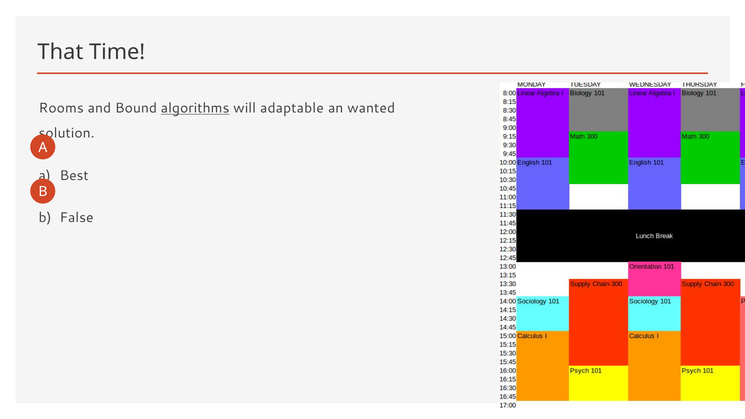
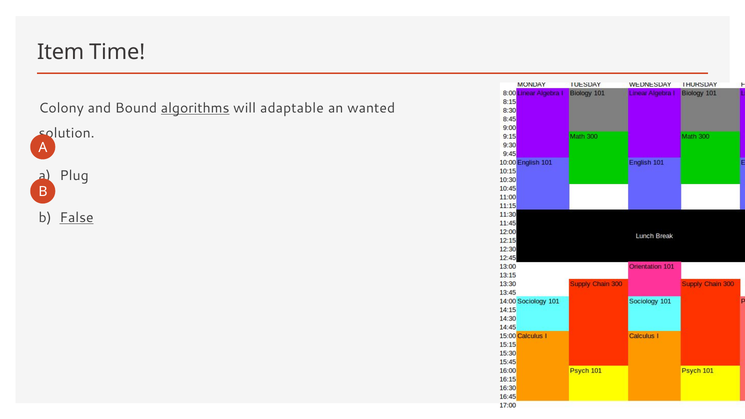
That: That -> Item (61, 52)
Rooms: Rooms -> Colony (61, 108)
Best: Best -> Plug (74, 176)
False underline: none -> present (77, 218)
